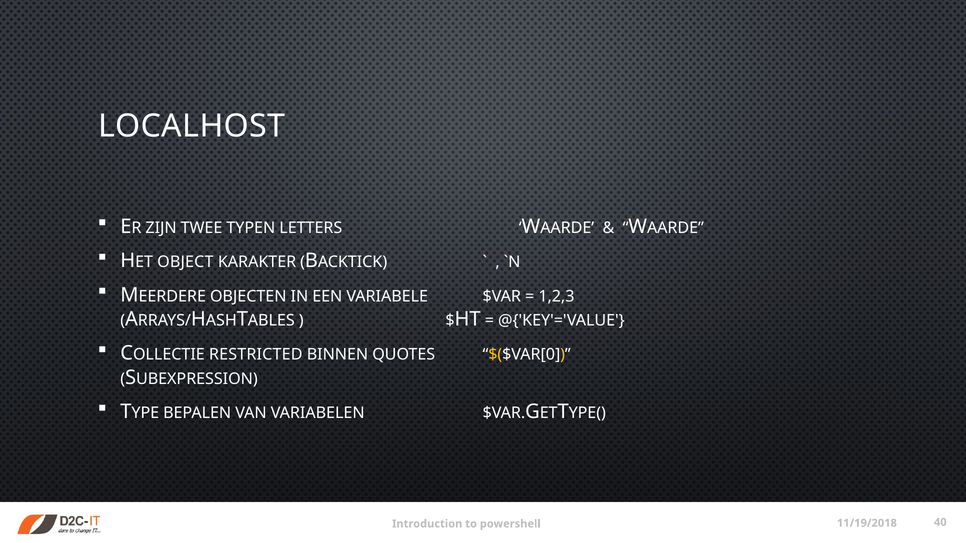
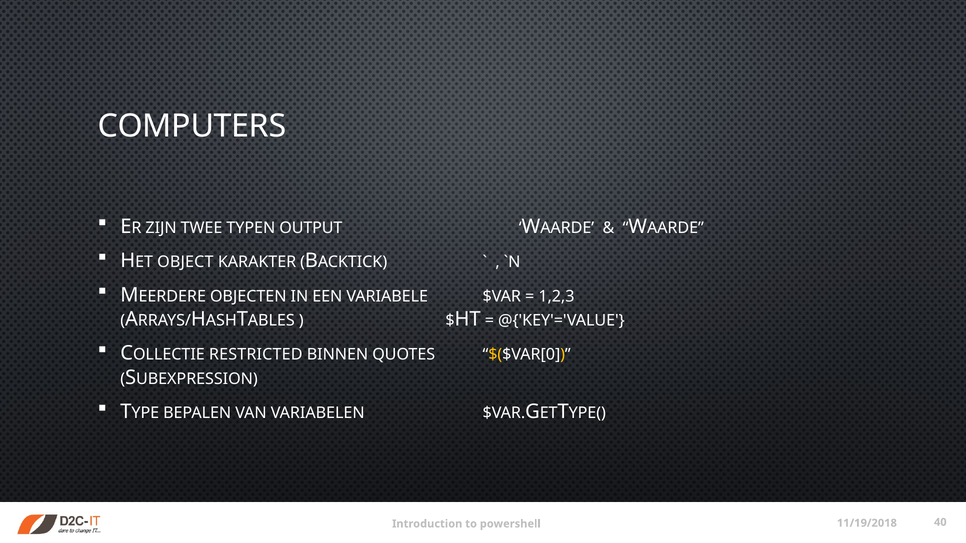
LOCALHOST: LOCALHOST -> COMPUTERS (192, 126)
LETTERS: LETTERS -> OUTPUT (311, 228)
